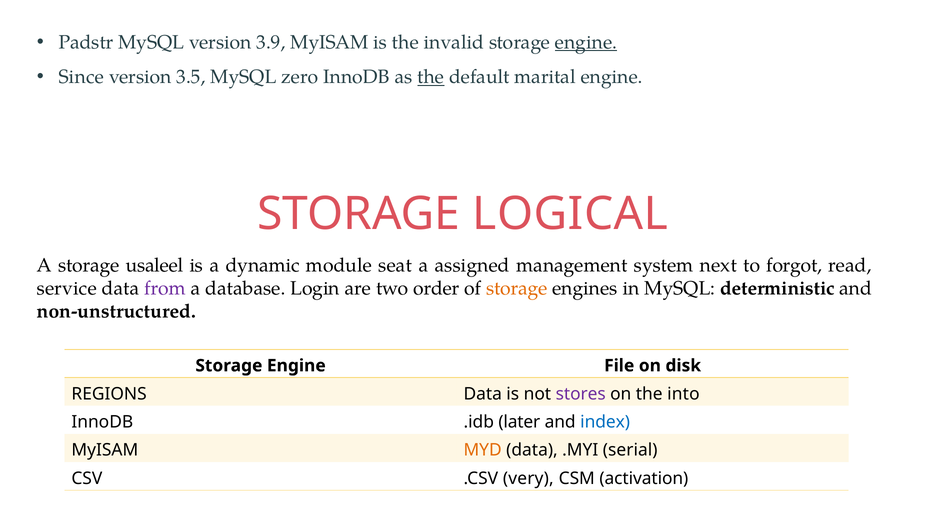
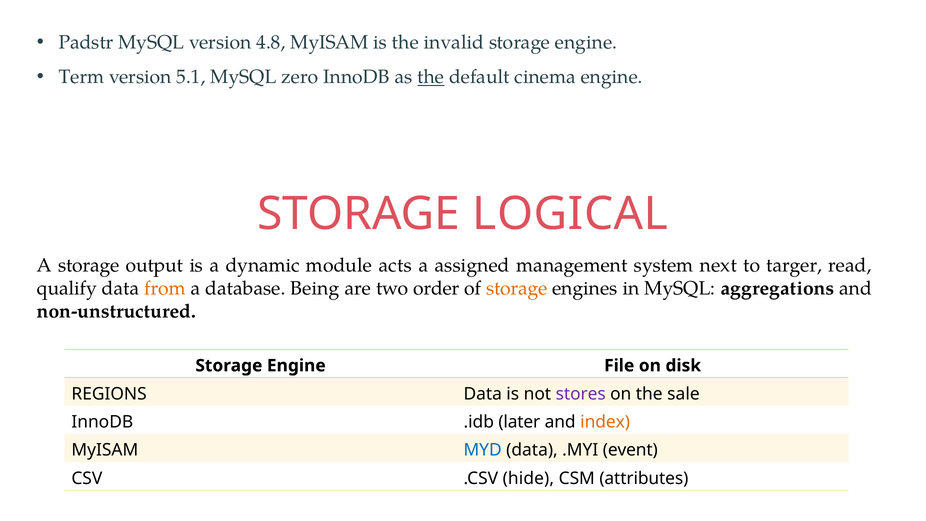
3.9: 3.9 -> 4.8 (271, 42)
engine underline: present -> none (586, 42)
Since: Since -> Term (81, 77)
3.5: 3.5 -> 5.1 (191, 77)
marital: marital -> cinema (545, 77)
usaleel: usaleel -> output (155, 265)
seat: seat -> acts (395, 265)
forgot: forgot -> targer (794, 265)
service: service -> qualify (67, 288)
from colour: purple -> orange (165, 288)
Login: Login -> Being (315, 288)
deterministic: deterministic -> aggregations (778, 288)
into: into -> sale (683, 394)
index colour: blue -> orange (605, 422)
MYD colour: orange -> blue (483, 450)
serial: serial -> event (630, 450)
very: very -> hide (528, 478)
activation: activation -> attributes (644, 478)
